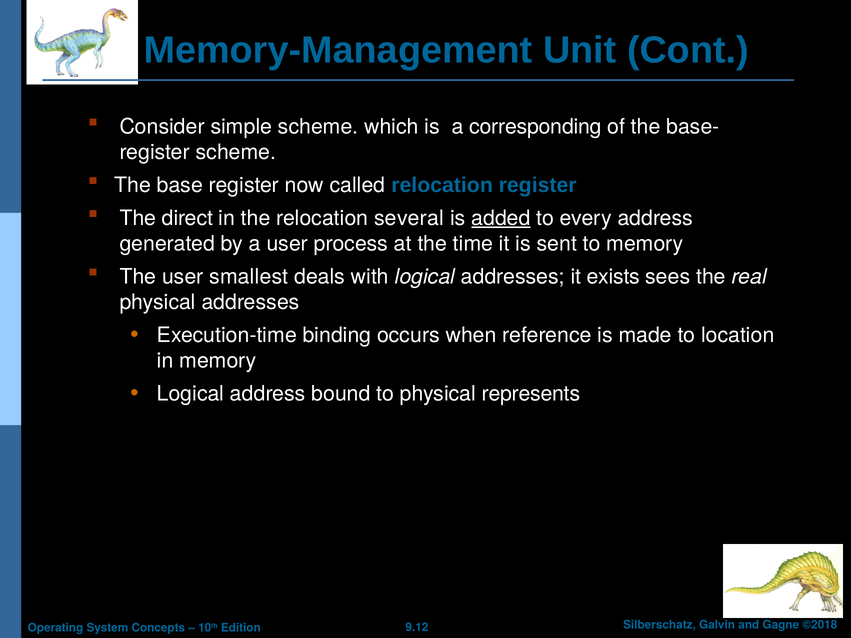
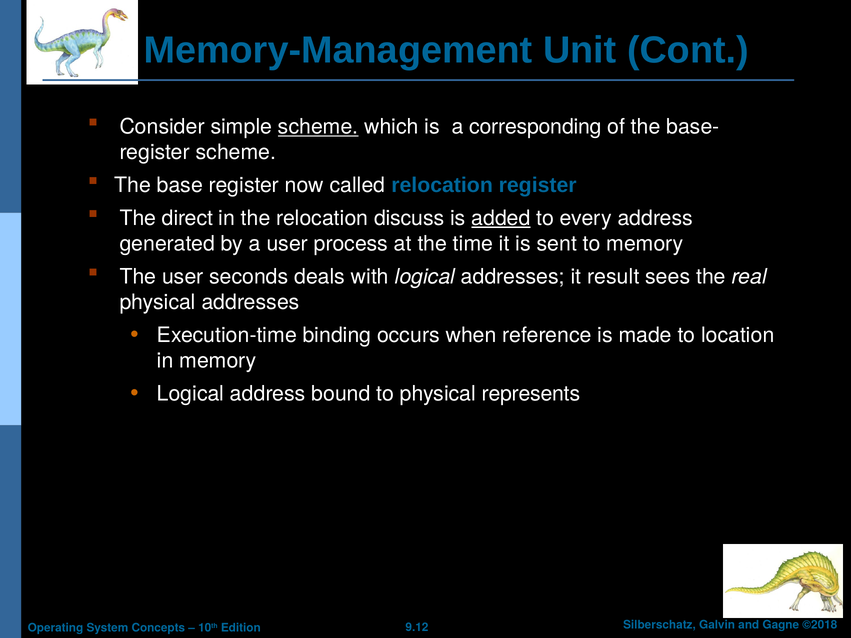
scheme underline: none -> present (318, 127)
several: several -> discuss (409, 218)
smallest: smallest -> seconds (249, 277)
exists: exists -> result (613, 277)
